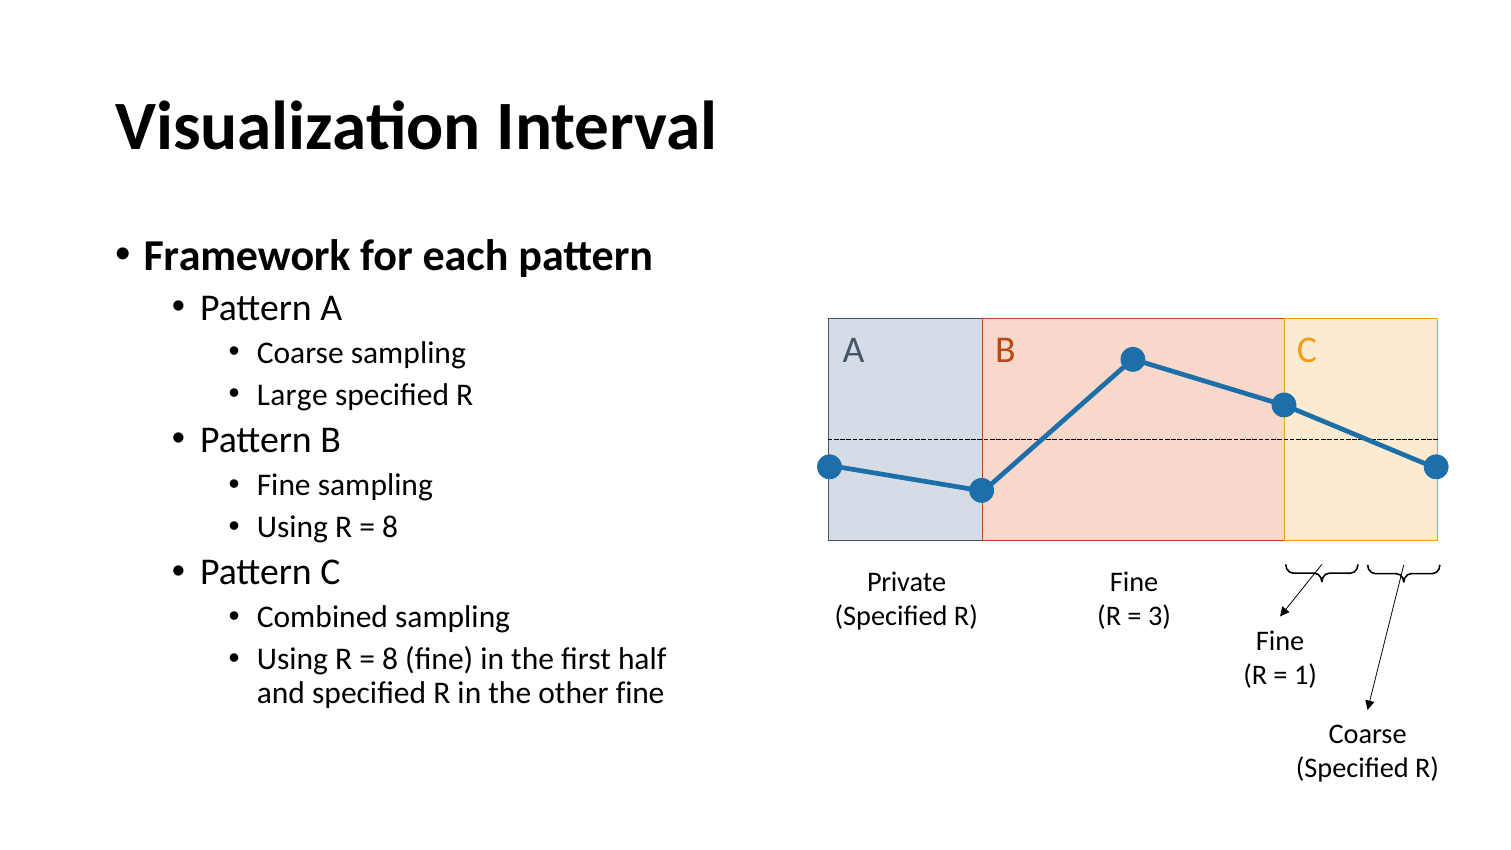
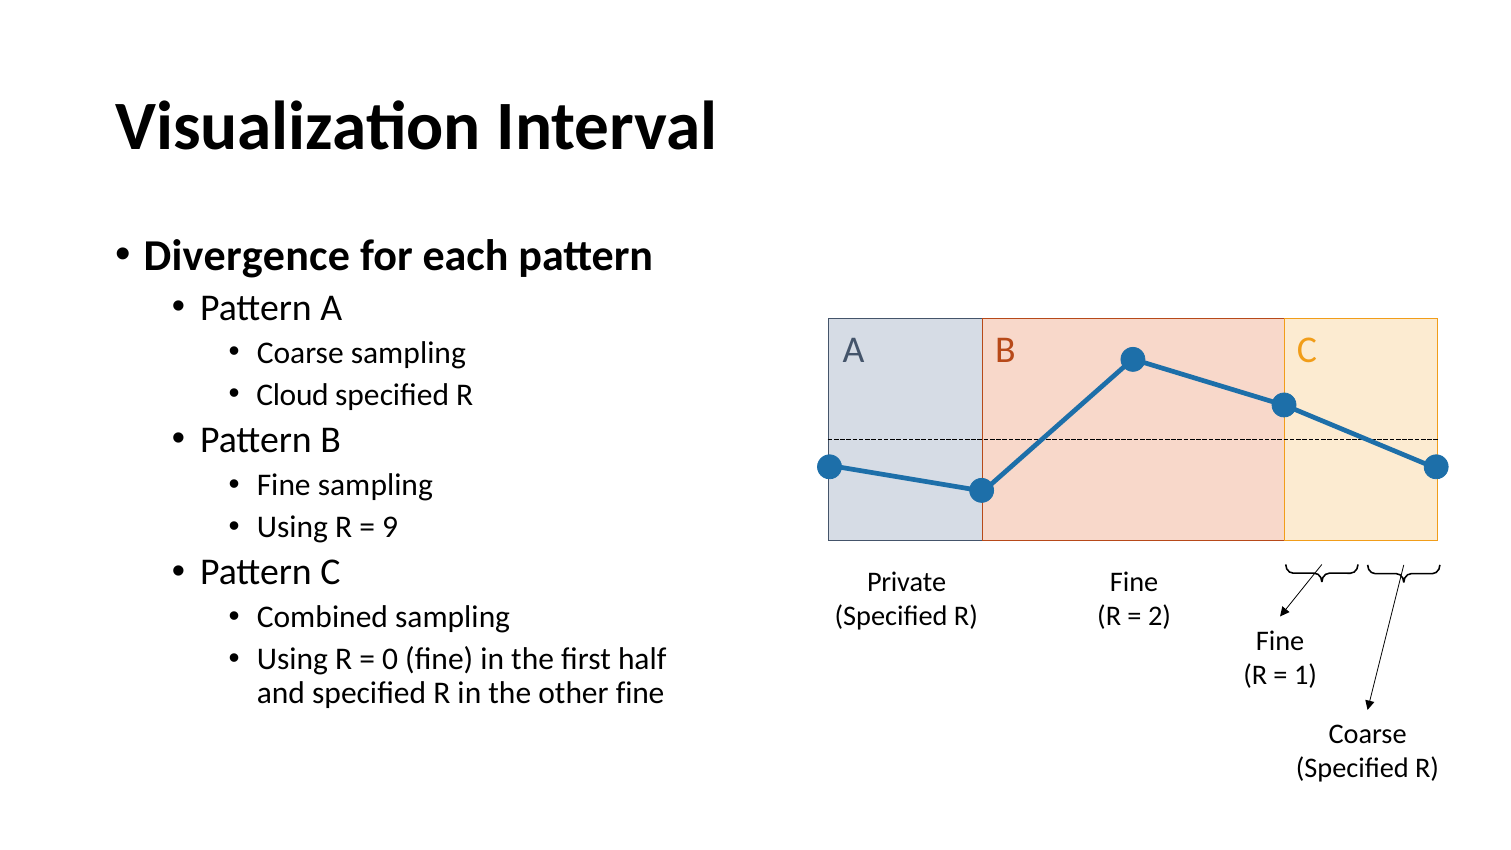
Framework: Framework -> Divergence (247, 255)
Large: Large -> Cloud (293, 395)
8: 8 -> 9 (390, 527)
3: 3 -> 2 (1159, 616)
8: 8 -> 0 (390, 659)
